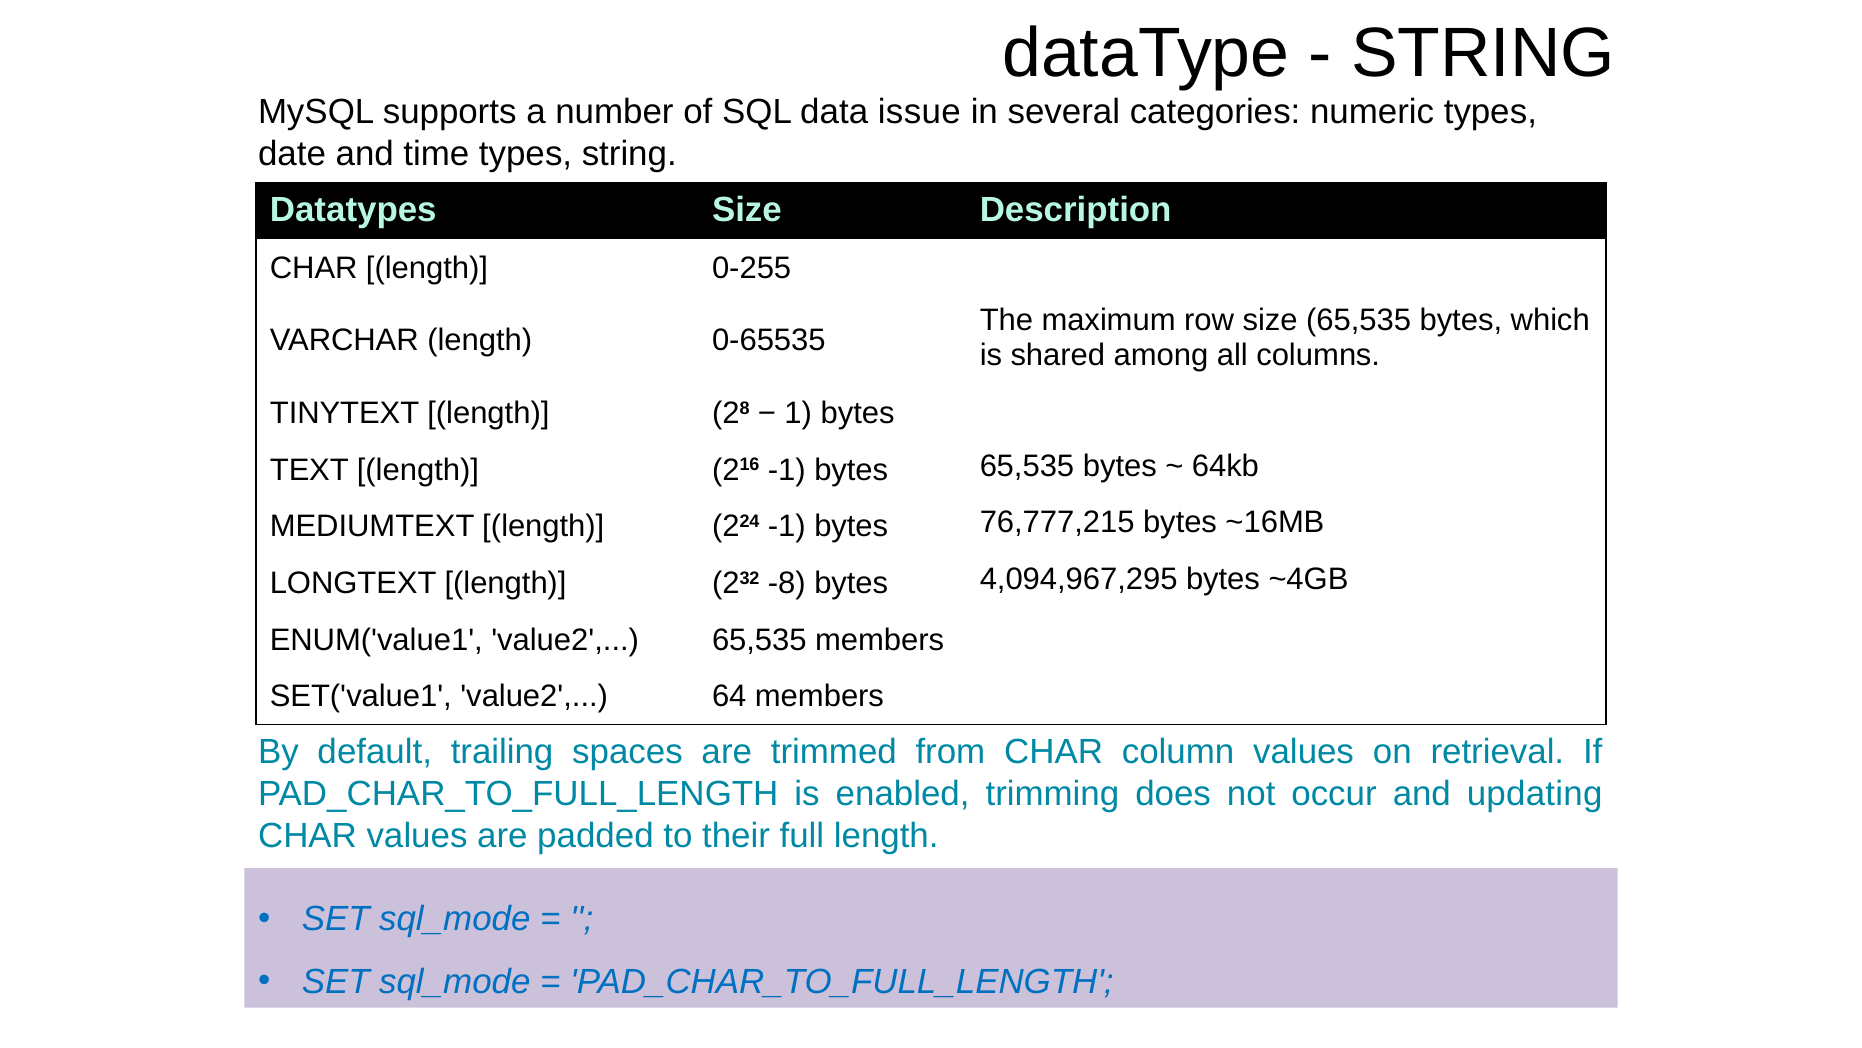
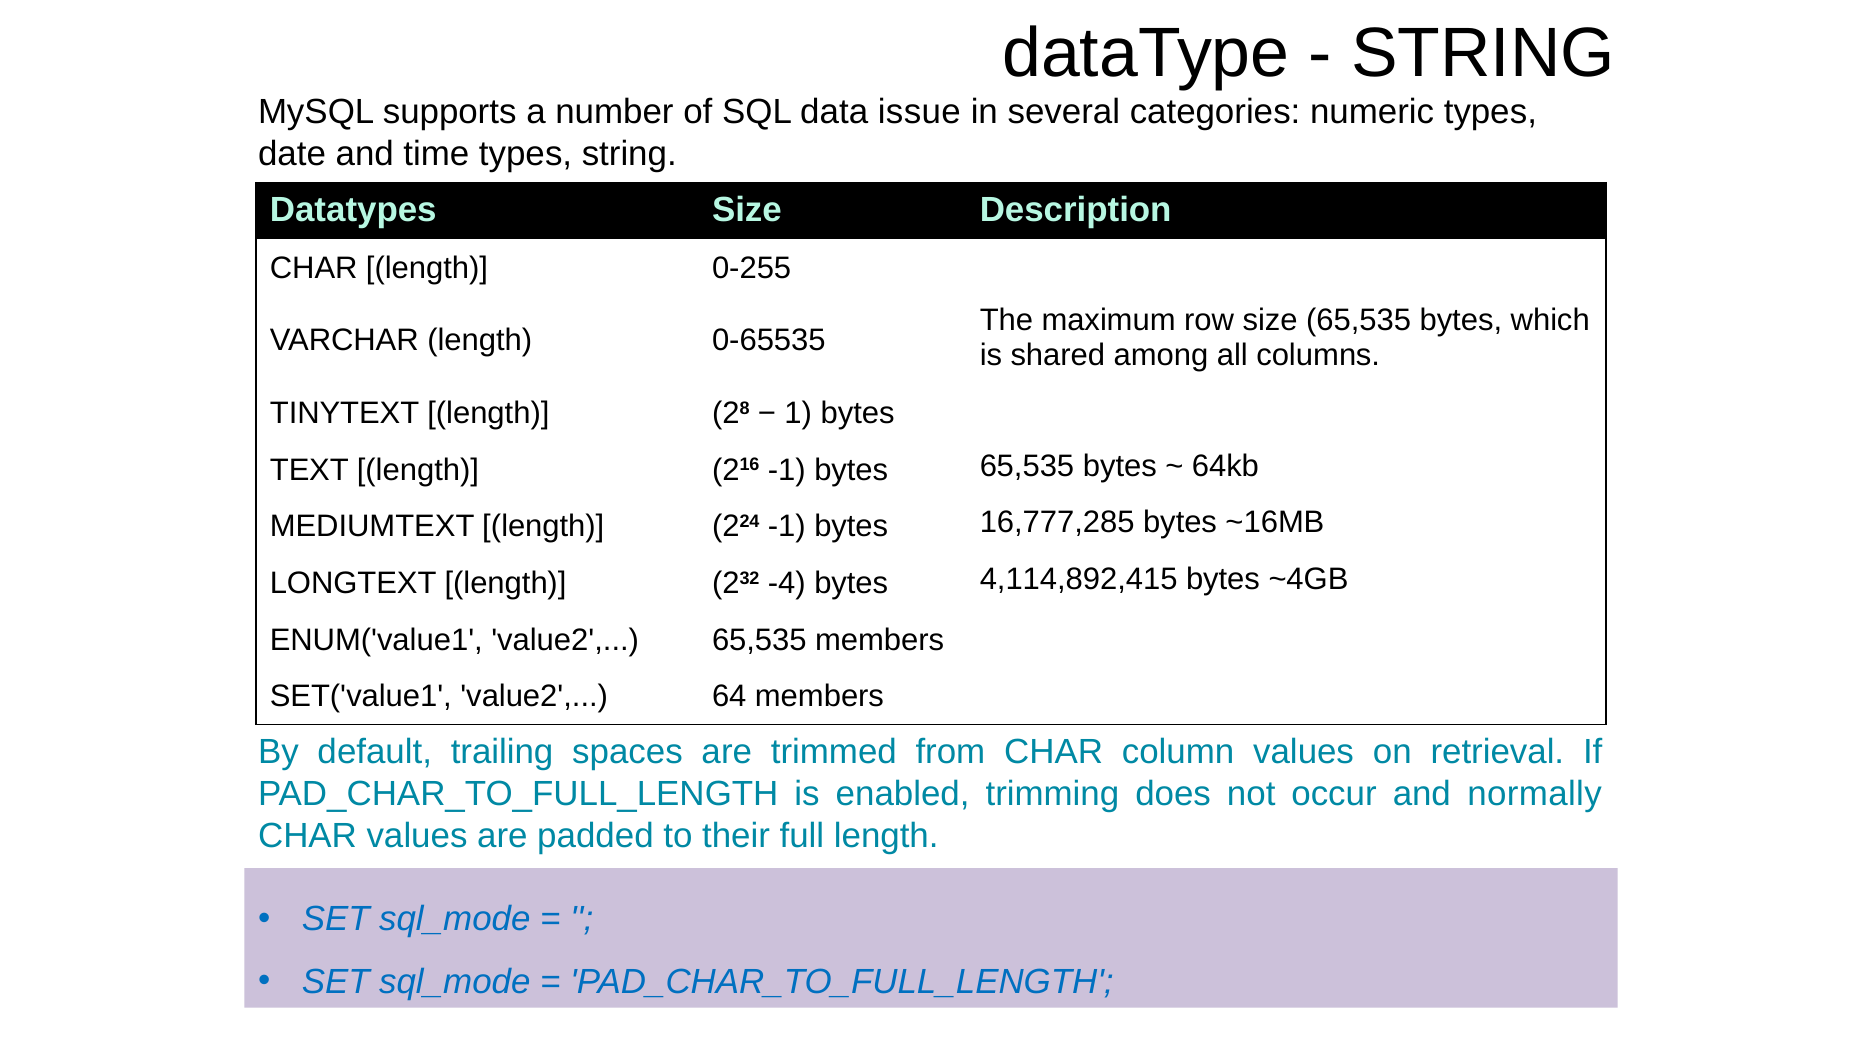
76,777,215: 76,777,215 -> 16,777,285 (1057, 522)
-8: -8 -> -4 (787, 583)
4,094,967,295: 4,094,967,295 -> 4,114,892,415 (1079, 579)
updating: updating -> normally (1535, 794)
